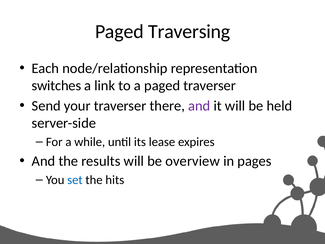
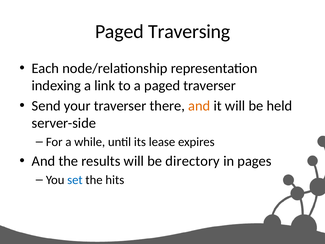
switches: switches -> indexing (56, 86)
and colour: purple -> orange (199, 106)
overview: overview -> directory (193, 161)
